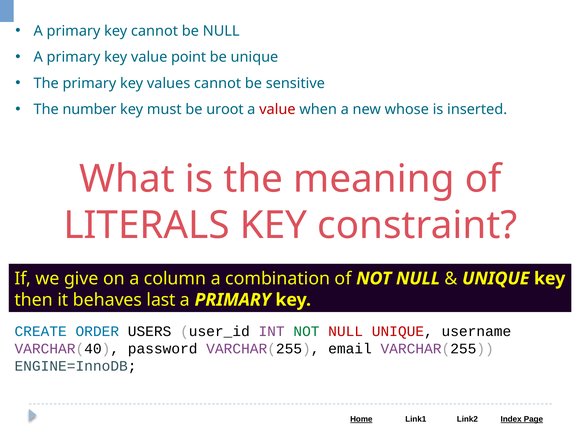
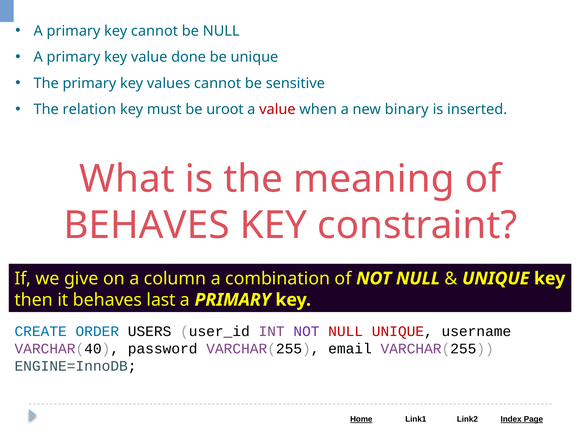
point: point -> done (189, 57)
number: number -> relation (89, 109)
whose: whose -> binary (407, 109)
LITERALS: LITERALS -> BEHAVES (147, 225)
NOT colour: green -> purple (306, 331)
